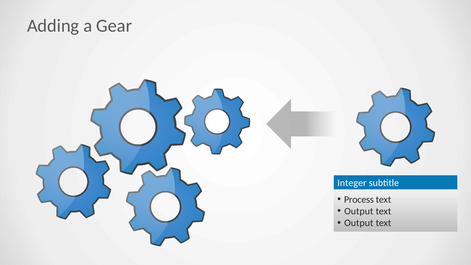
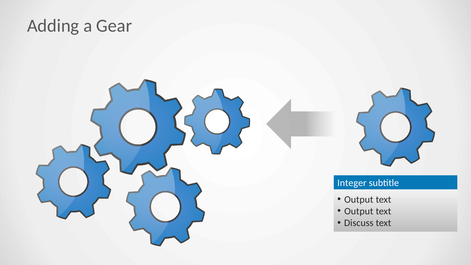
Process: Process -> Output (359, 199)
Output: Output -> Discuss (359, 223)
